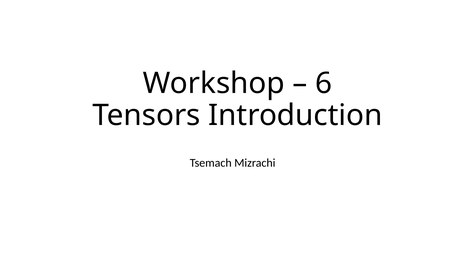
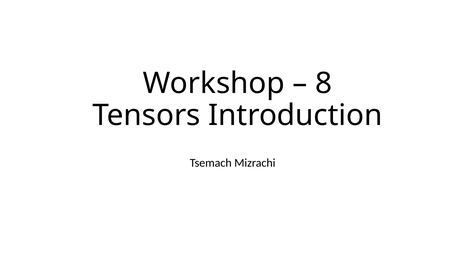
6: 6 -> 8 (324, 84)
